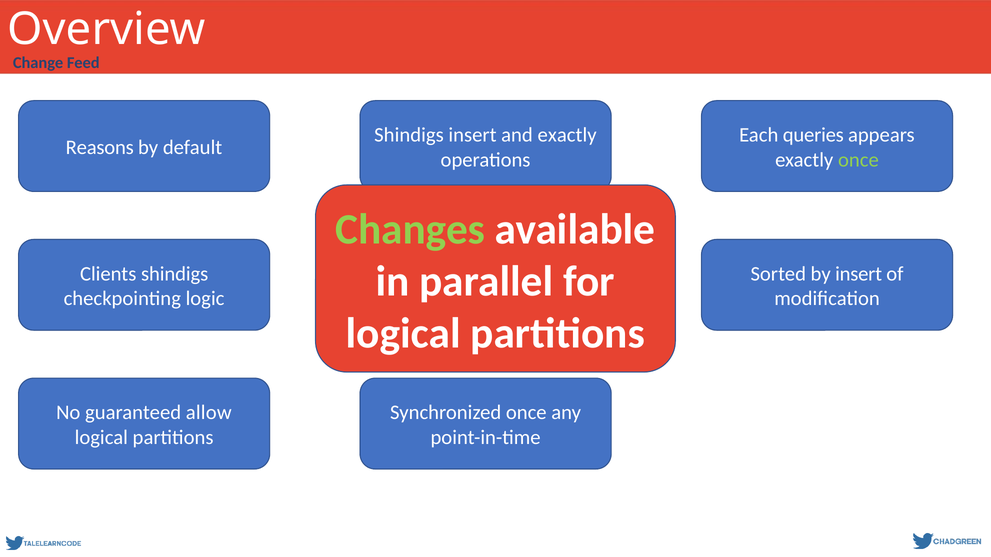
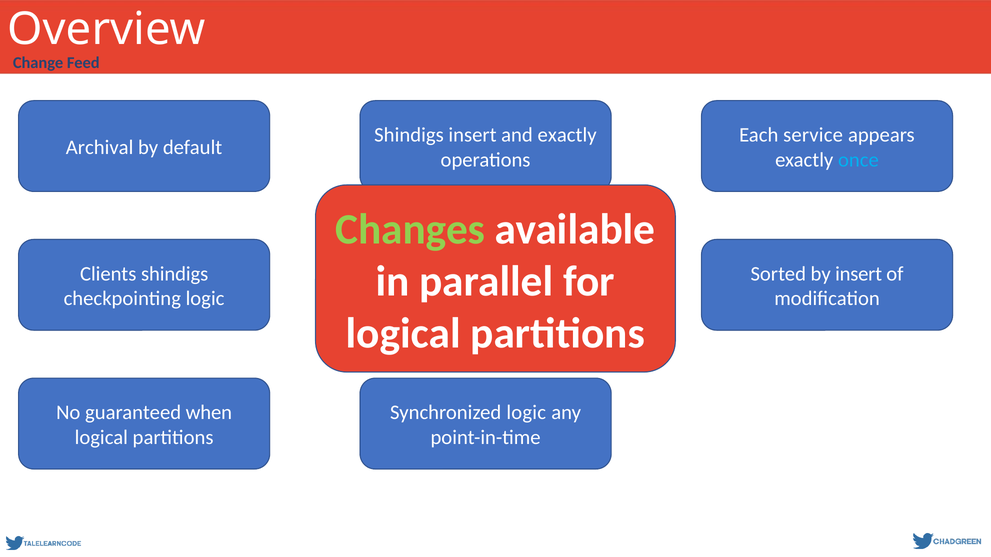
queries: queries -> service (813, 135)
Reasons: Reasons -> Archival (100, 148)
once colour: light green -> light blue (858, 160)
allow: allow -> when (209, 413)
Synchronized once: once -> logic (526, 413)
